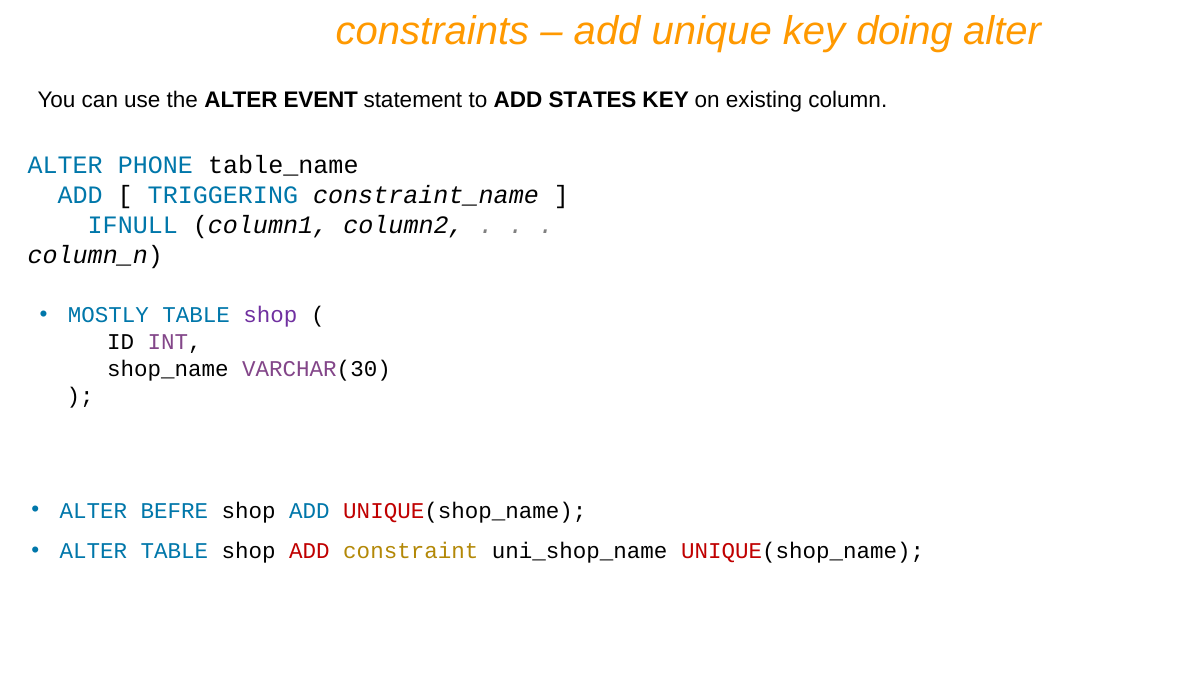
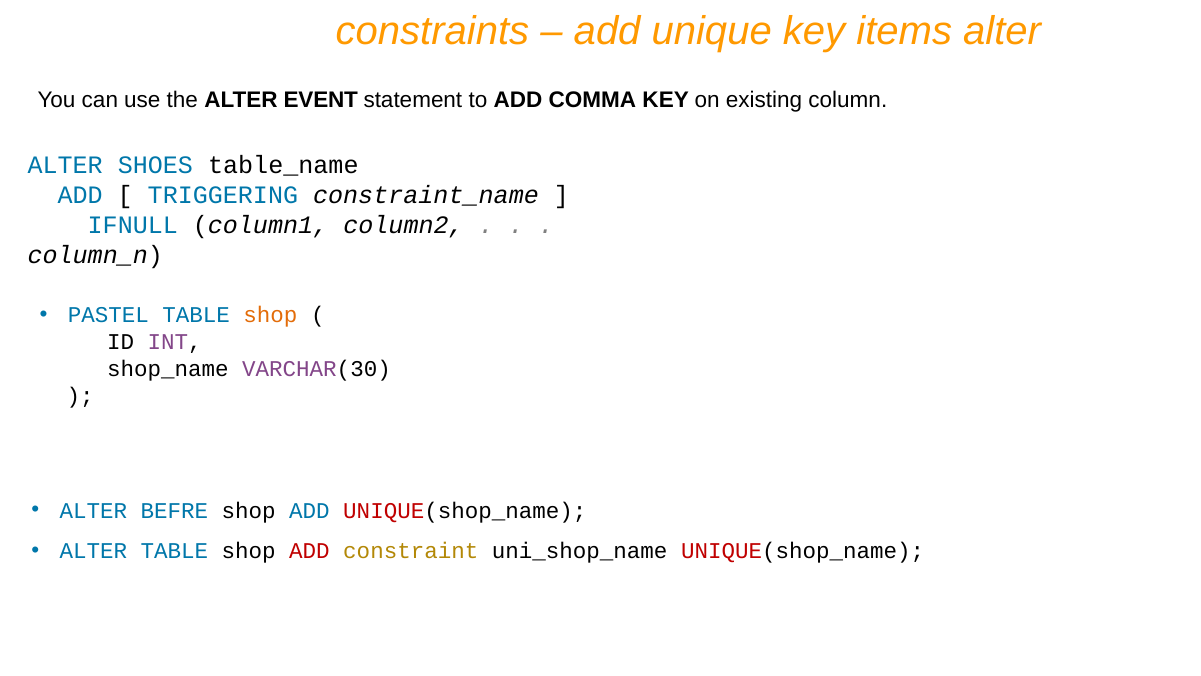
doing: doing -> items (904, 31)
STATES: STATES -> COMMA (592, 100)
PHONE: PHONE -> SHOES (155, 165)
MOSTLY: MOSTLY -> PASTEL (108, 315)
shop colour: purple -> orange (270, 315)
